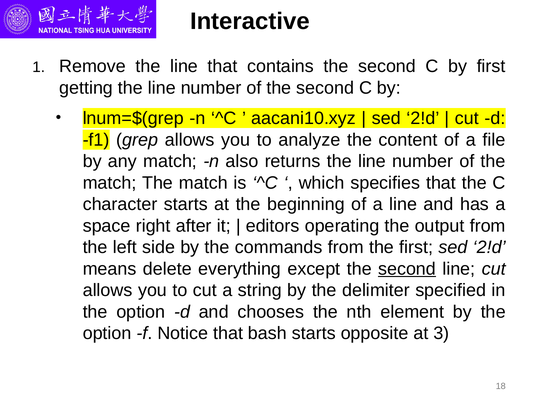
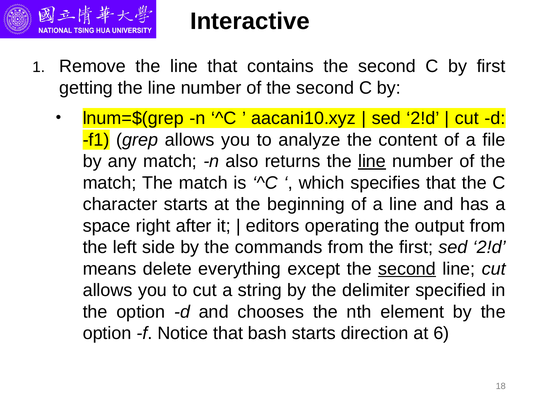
line underline: none -> present (372, 162)
opposite: opposite -> direction (375, 334)
3: 3 -> 6 (441, 334)
